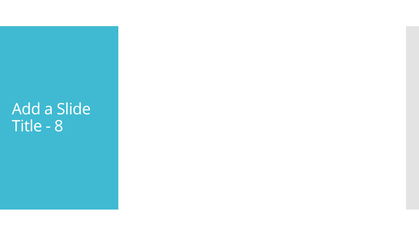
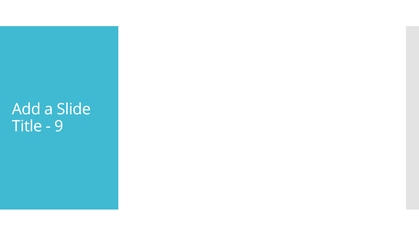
8: 8 -> 9 (59, 126)
